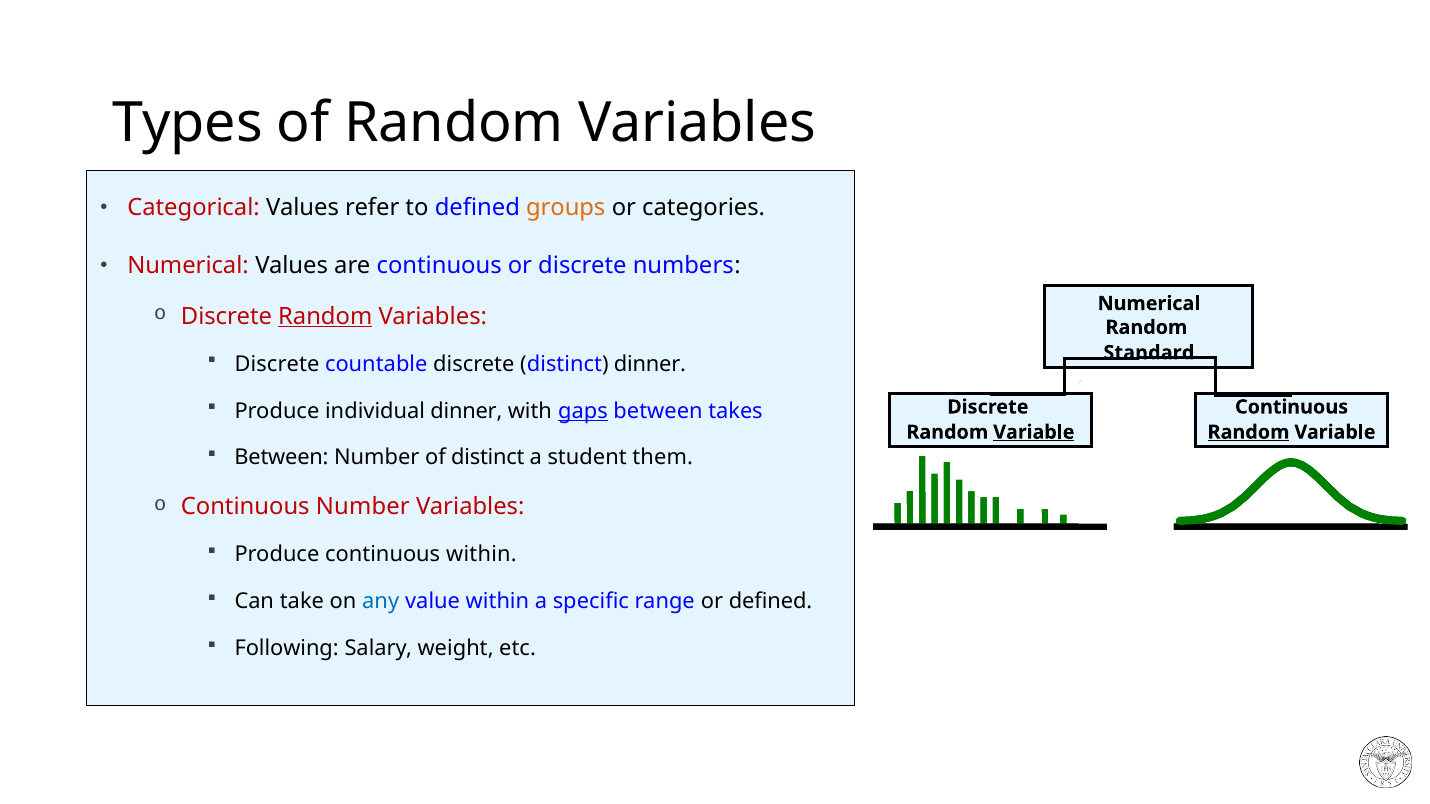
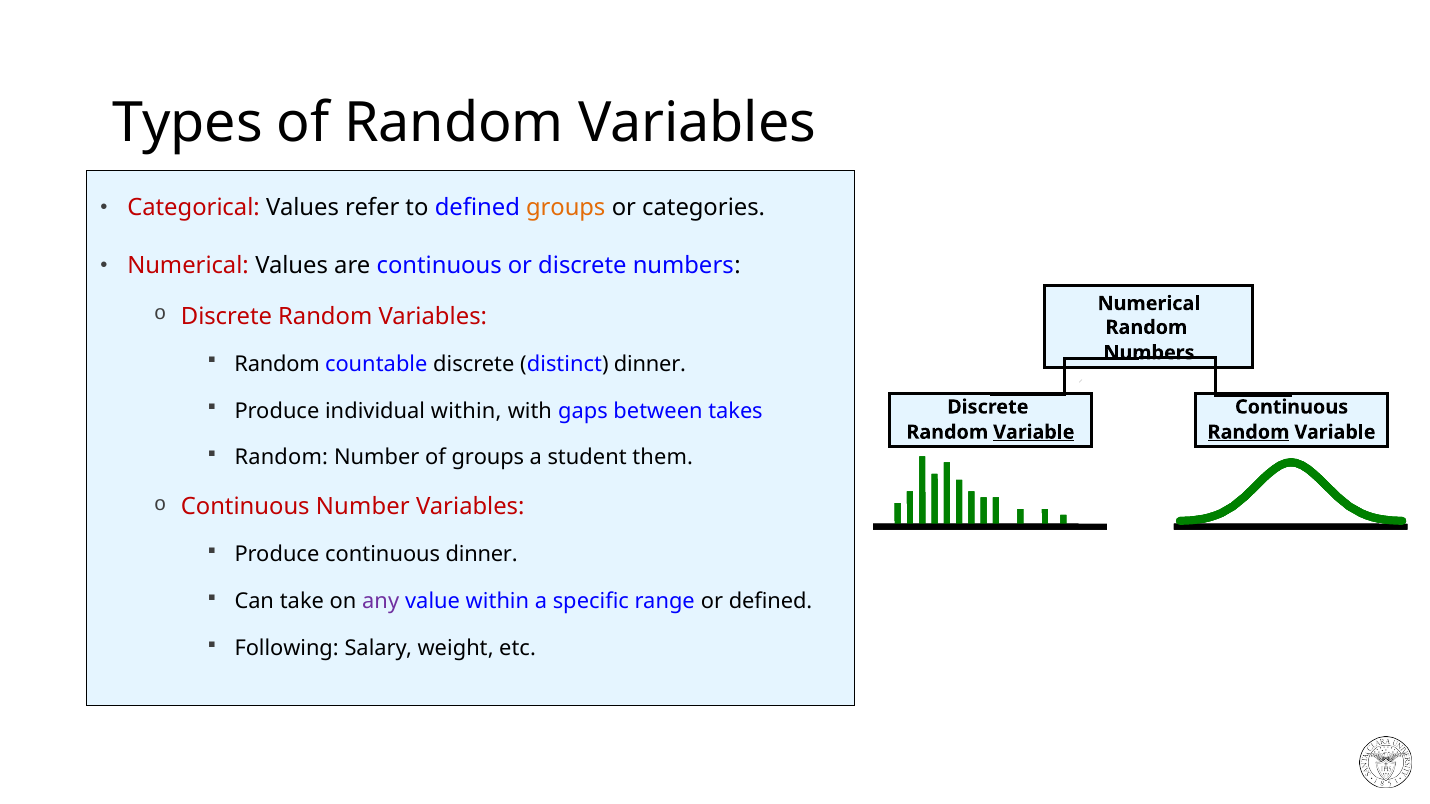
Random underline: present -> none (325, 316)
Standard: Standard -> Numbers (1149, 353)
Discrete: Discrete -> Random (277, 364)
individual dinner: dinner -> within (466, 411)
gaps underline: present -> none (583, 411)
Between: Between -> Random (281, 458)
of distinct: distinct -> groups (488, 458)
continuous within: within -> dinner (482, 555)
any colour: blue -> purple (381, 602)
